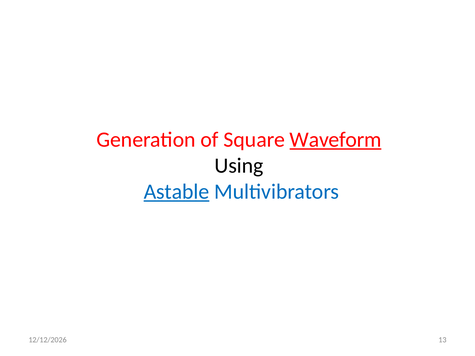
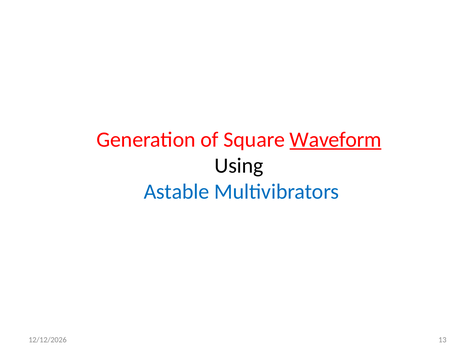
Astable underline: present -> none (176, 192)
